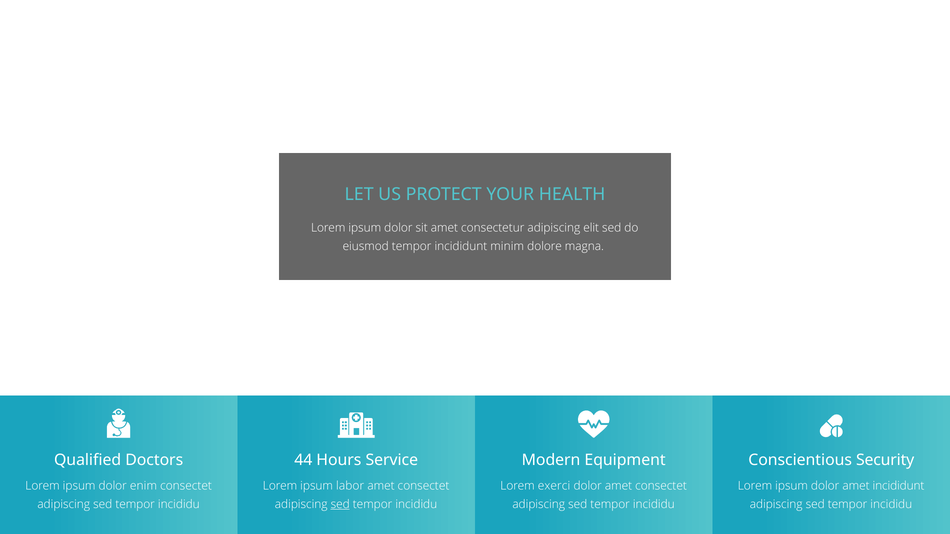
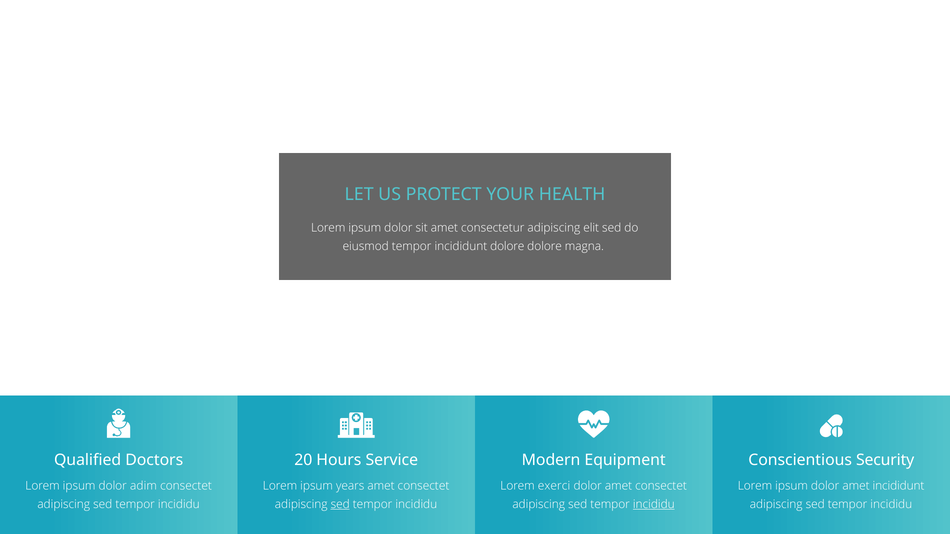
incididunt minim: minim -> dolore (507, 246)
44: 44 -> 20 (303, 460)
enim: enim -> adim (143, 486)
labor: labor -> years (350, 486)
incididu underline: none -> present (654, 505)
